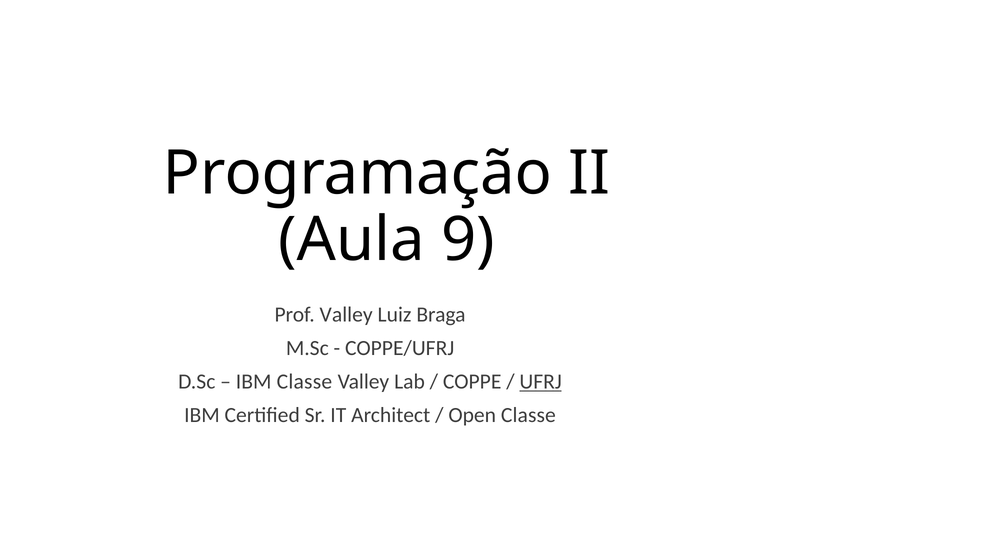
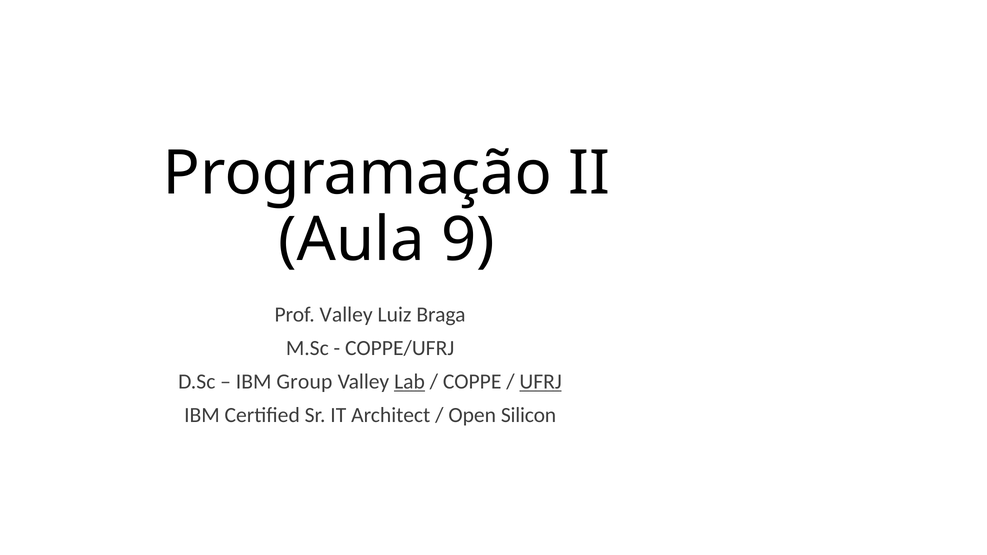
IBM Classe: Classe -> Group (304, 382)
Lab underline: none -> present (409, 382)
Open Classe: Classe -> Silicon (529, 415)
